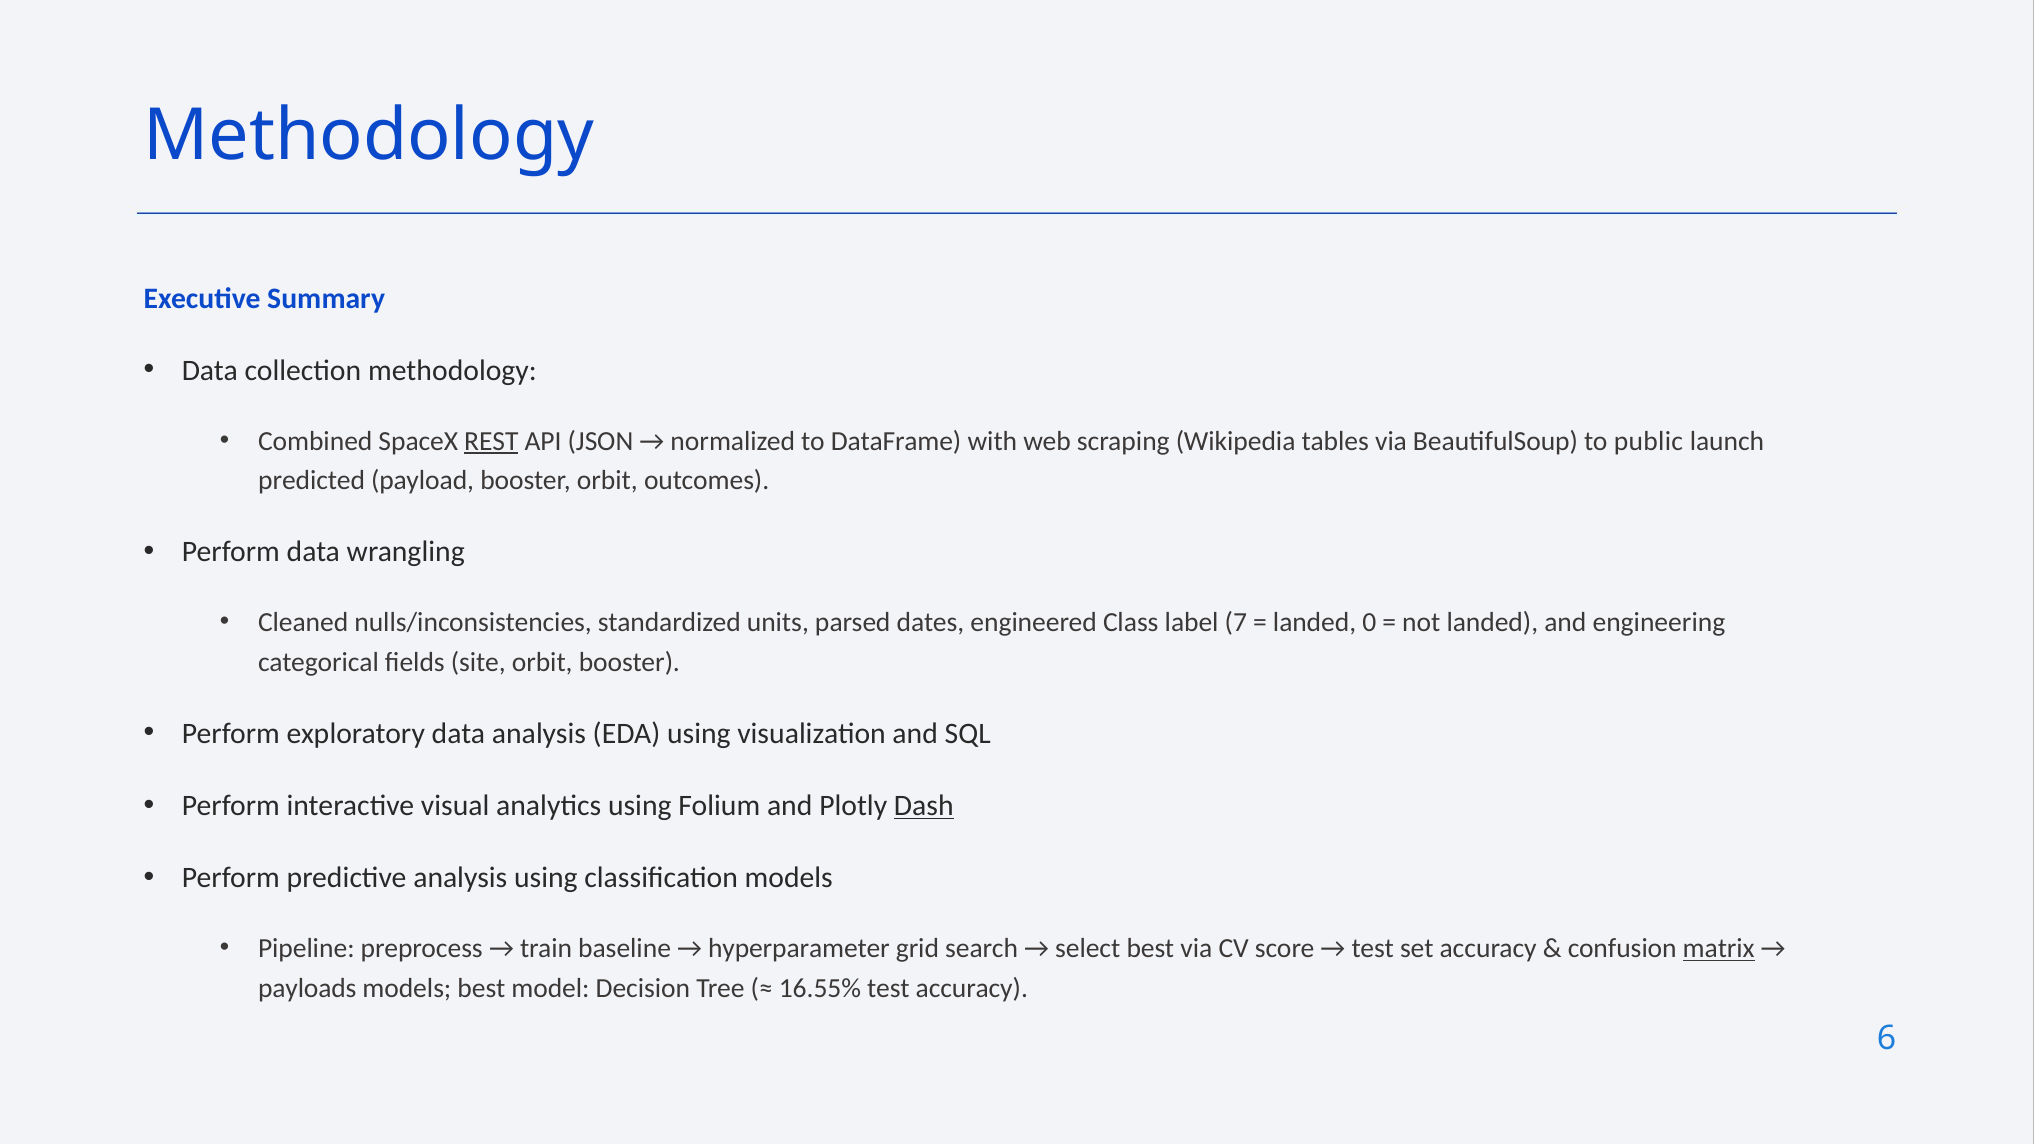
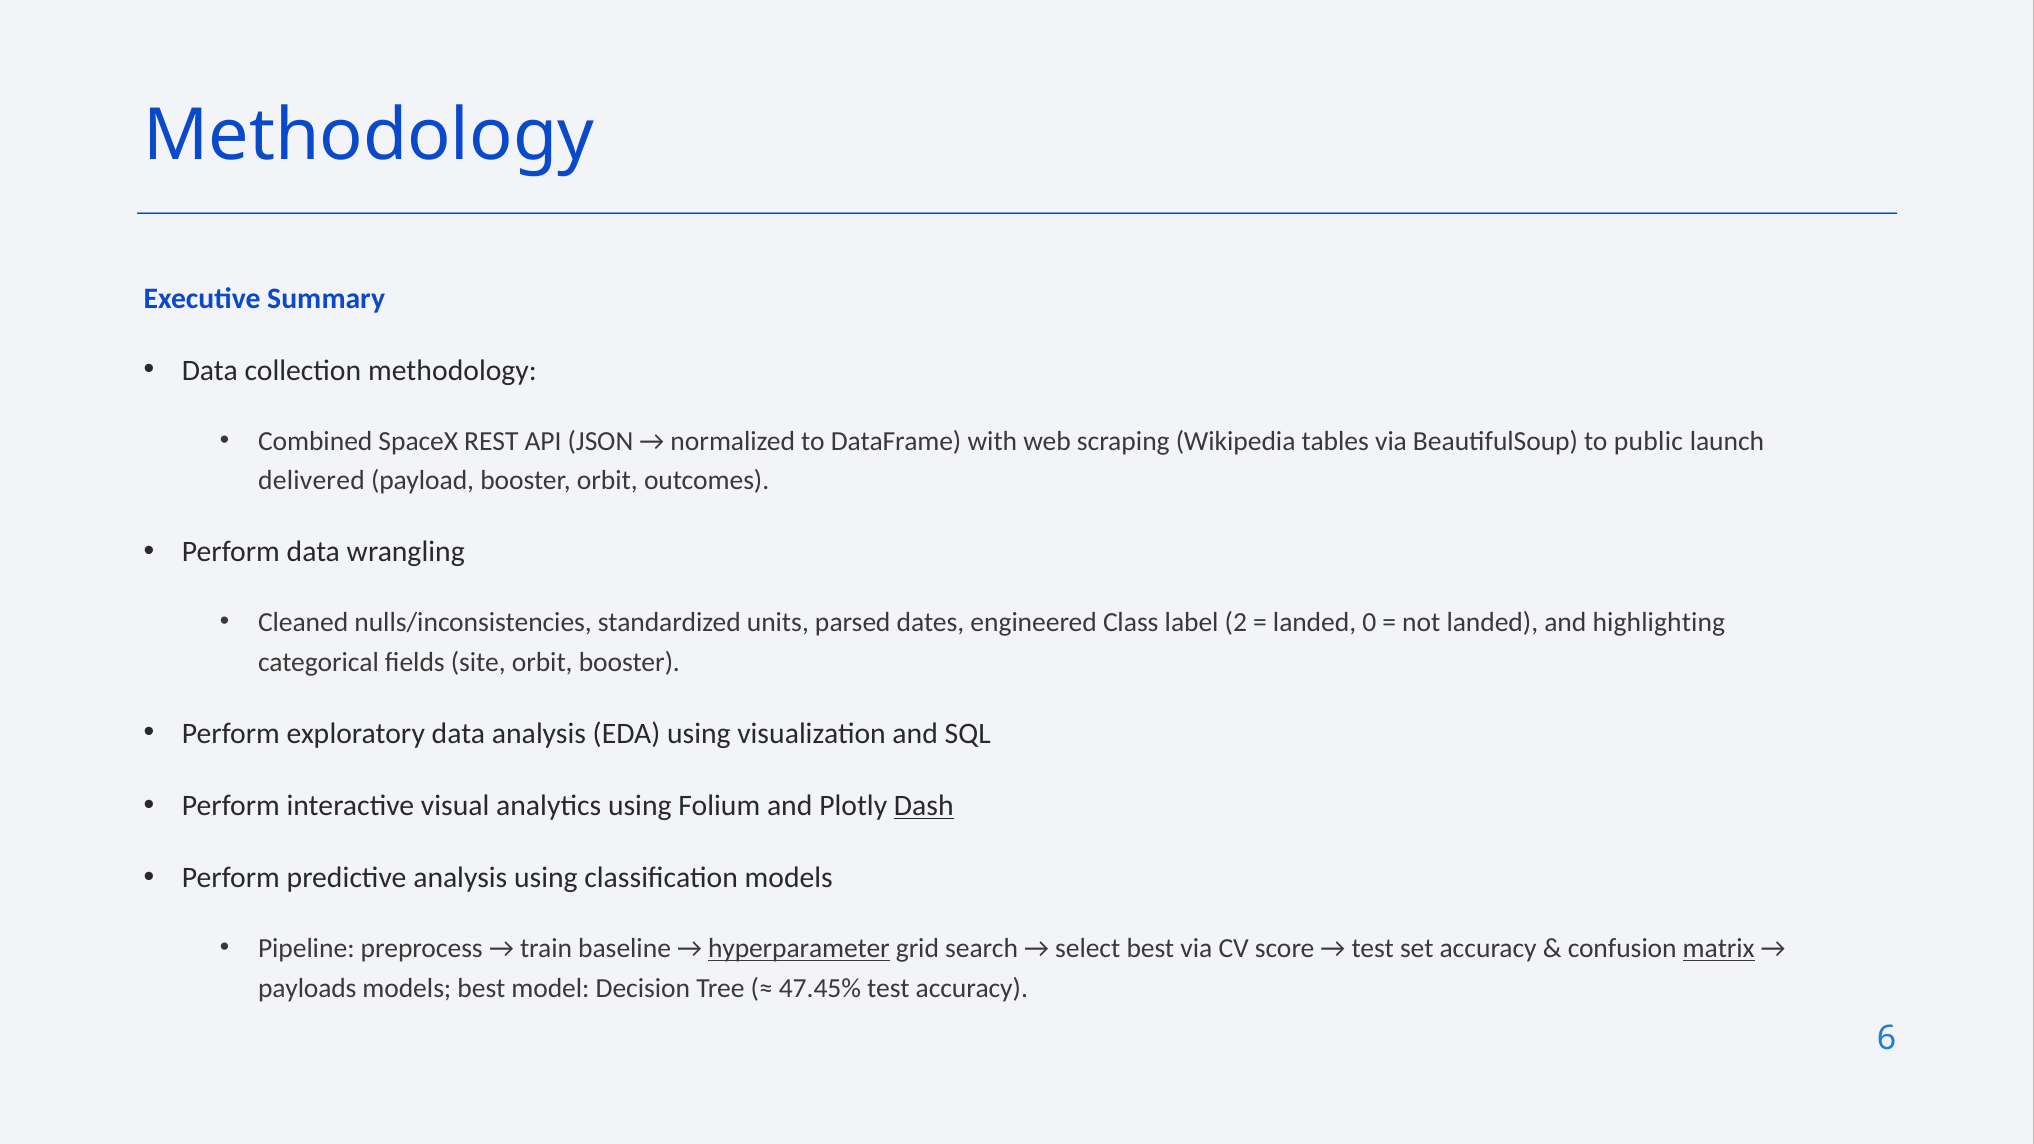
REST underline: present -> none (491, 441)
predicted: predicted -> delivered (311, 481)
7: 7 -> 2 (1236, 623)
engineering: engineering -> highlighting (1659, 623)
hyperparameter underline: none -> present (799, 949)
16.55%: 16.55% -> 47.45% (820, 988)
